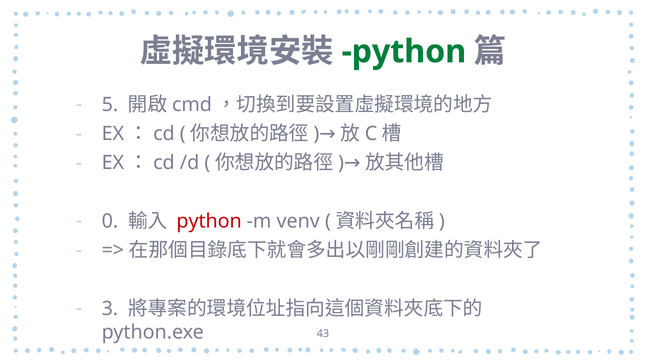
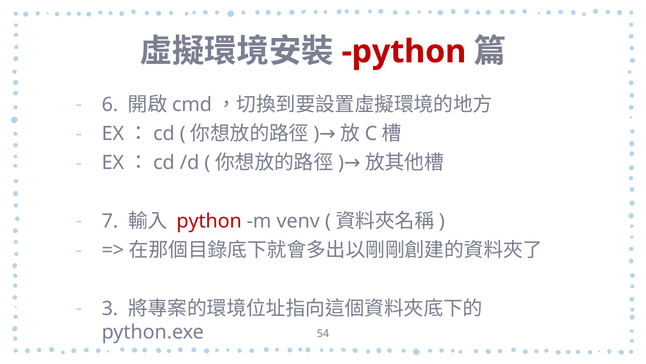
python colour: green -> red (404, 52)
5: 5 -> 6 (110, 104)
0: 0 -> 7 (110, 221)
43: 43 -> 54 (323, 333)
